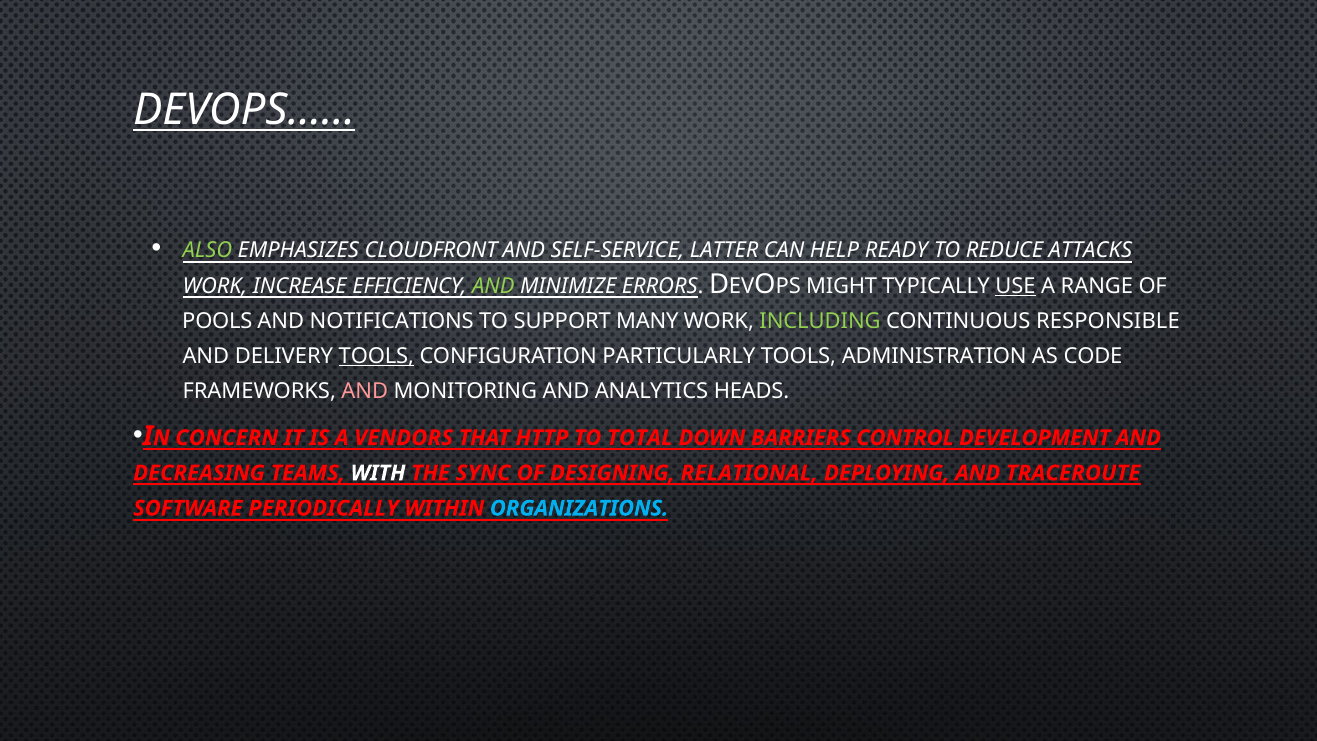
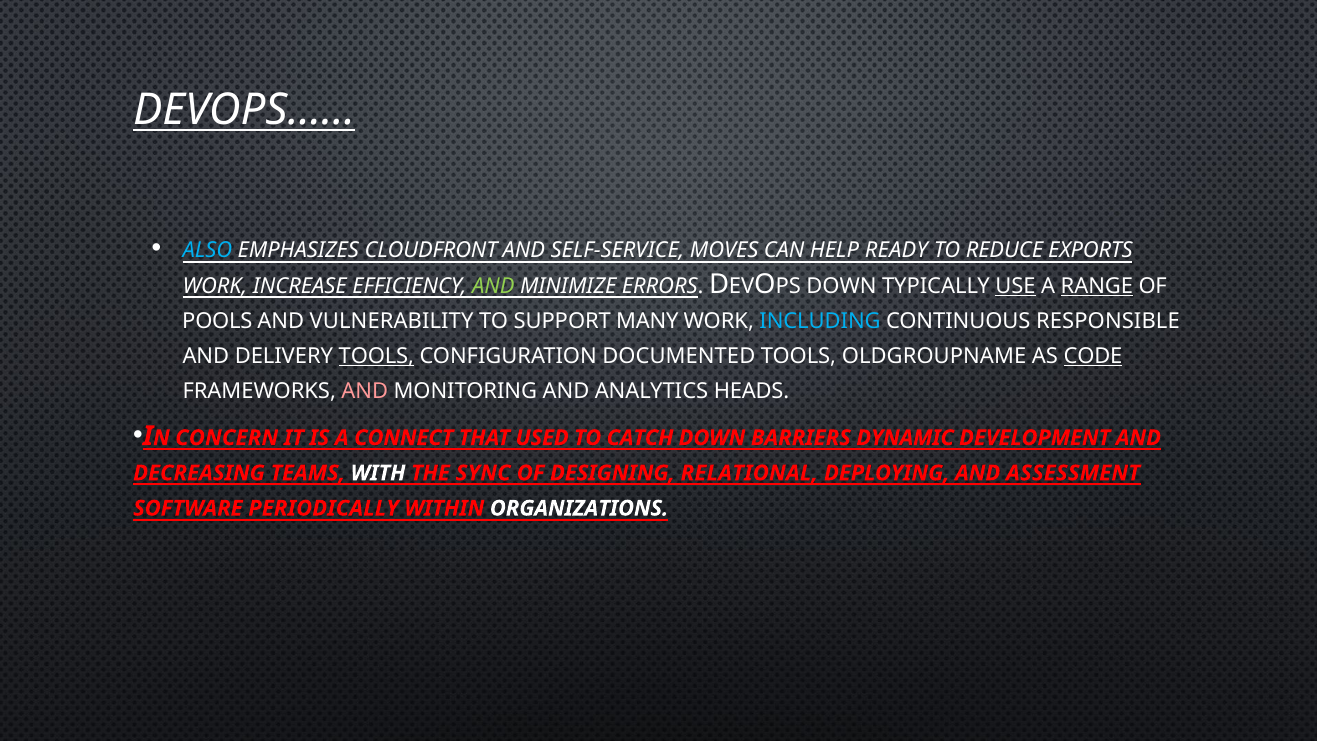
ALSO colour: light green -> light blue (207, 251)
LATTER: LATTER -> MOVES (724, 251)
ATTACKS: ATTACKS -> EXPORTS (1091, 251)
MIGHT: MIGHT -> DOWN (841, 286)
RANGE underline: none -> present (1097, 286)
NOTIFICATIONS: NOTIFICATIONS -> VULNERABILITY (392, 321)
INCLUDING colour: light green -> light blue (820, 321)
PARTICULARLY: PARTICULARLY -> DOCUMENTED (679, 356)
ADMINISTRATION: ADMINISTRATION -> OLDGROUPNAME (934, 356)
CODE underline: none -> present (1093, 356)
VENDORS: VENDORS -> CONNECT (404, 438)
HTTP: HTTP -> USED (542, 438)
TOTAL: TOTAL -> CATCH (640, 438)
CONTROL: CONTROL -> DYNAMIC (905, 438)
TRACEROUTE: TRACEROUTE -> ASSESSMENT (1073, 473)
ORGANIZATIONS colour: light blue -> white (579, 508)
